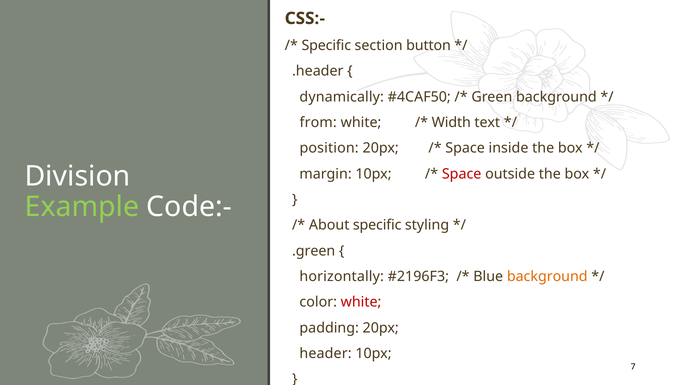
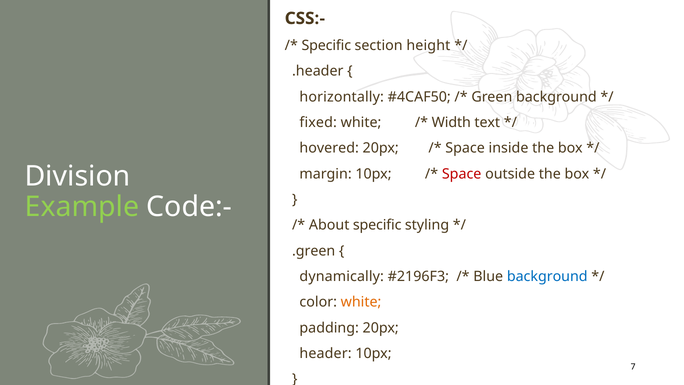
button: button -> height (428, 46)
dynamically: dynamically -> horizontally (342, 97)
from: from -> fixed (318, 122)
position: position -> hovered (329, 148)
horizontally: horizontally -> dynamically (342, 276)
background colour: orange -> blue (547, 276)
white colour: red -> orange (361, 302)
